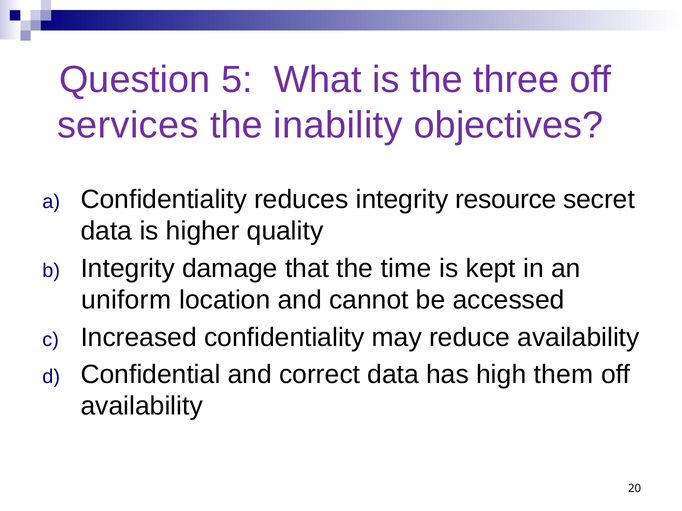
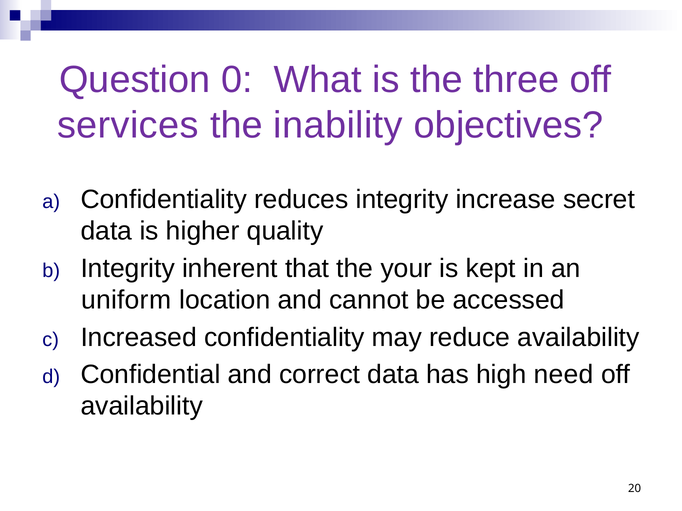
5: 5 -> 0 (237, 80)
resource: resource -> increase (506, 200)
damage: damage -> inherent (230, 269)
time: time -> your (406, 269)
them: them -> need (564, 375)
